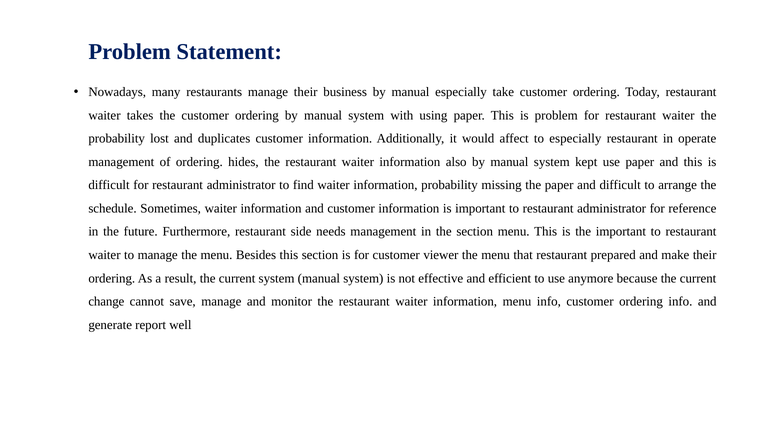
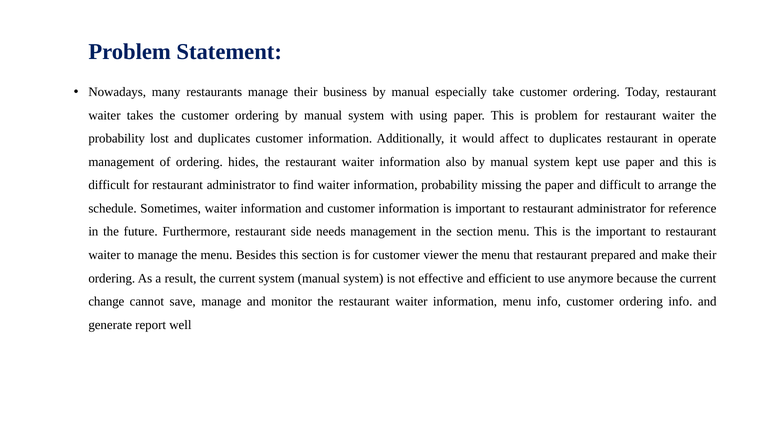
to especially: especially -> duplicates (575, 139)
